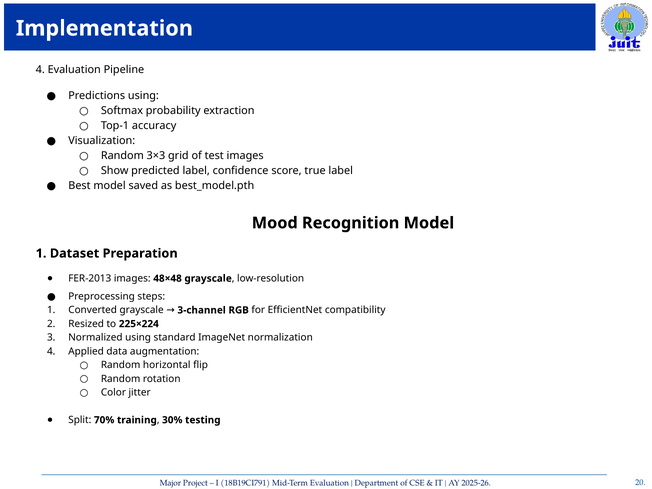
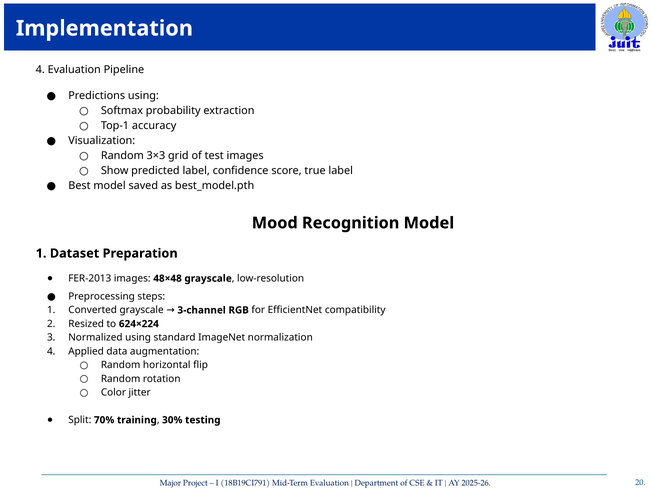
225×224: 225×224 -> 624×224 (139, 324)
